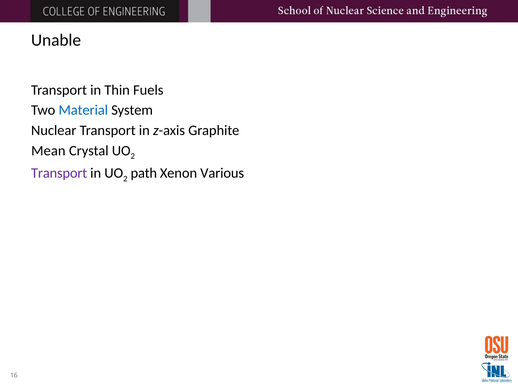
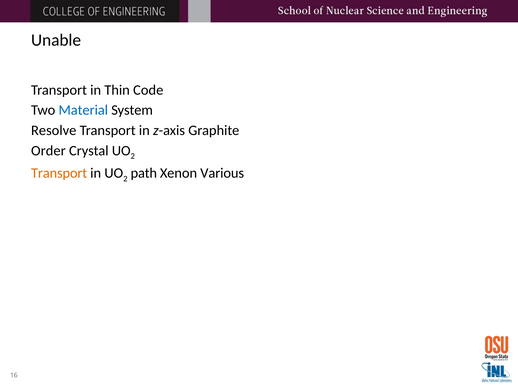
Fuels: Fuels -> Code (148, 90)
Nuclear: Nuclear -> Resolve (54, 130)
Mean: Mean -> Order (48, 150)
Transport colour: purple -> orange (59, 173)
